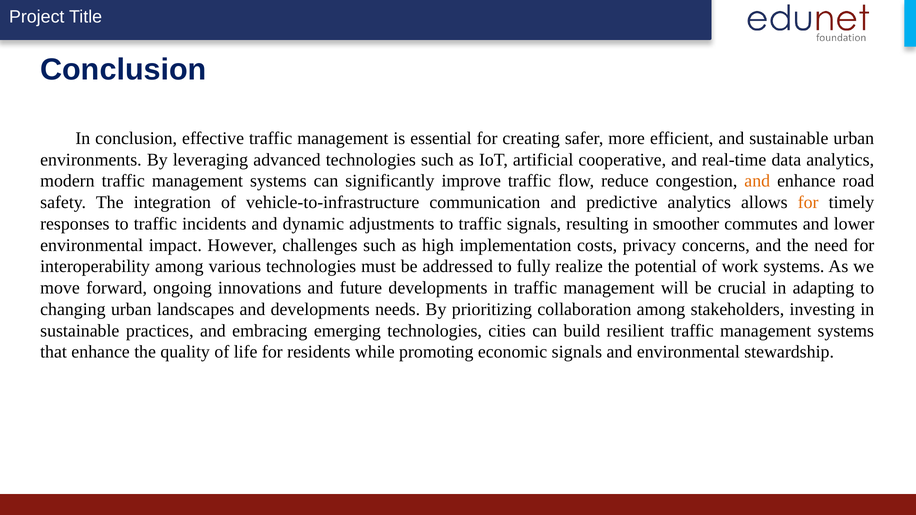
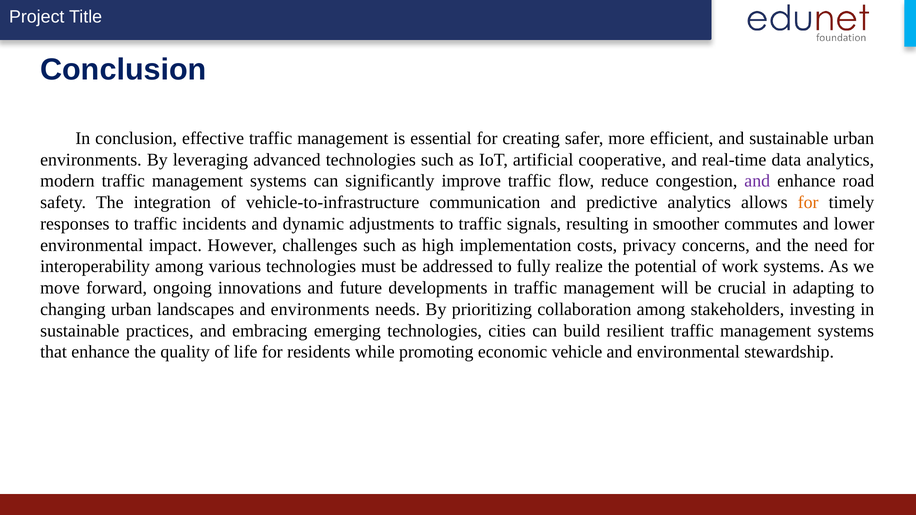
and colour: orange -> purple (757, 181)
and developments: developments -> environments (320, 309)
economic signals: signals -> vehicle (577, 352)
